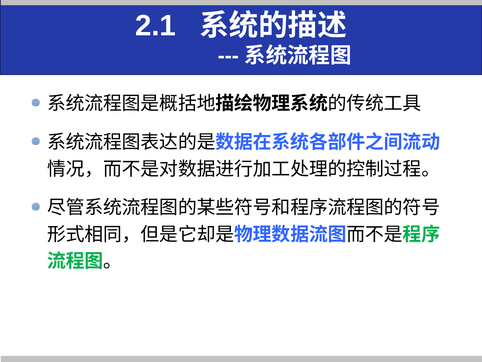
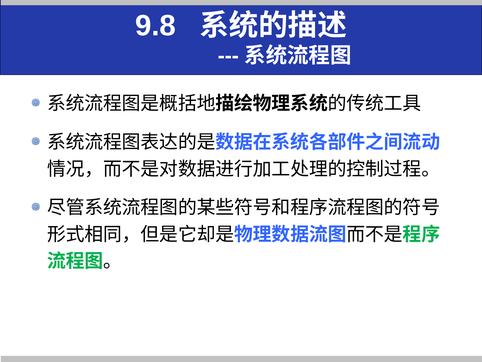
2.1: 2.1 -> 9.8 (156, 26)
